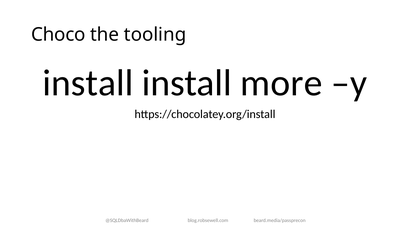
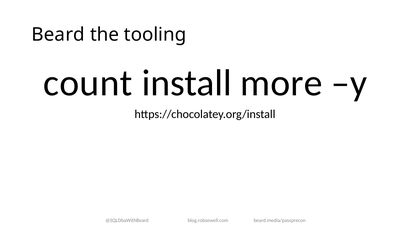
Choco: Choco -> Beard (58, 34)
install: install -> count (88, 83)
